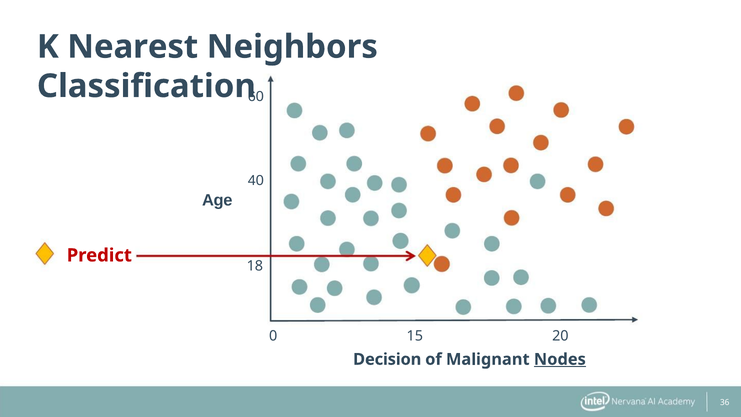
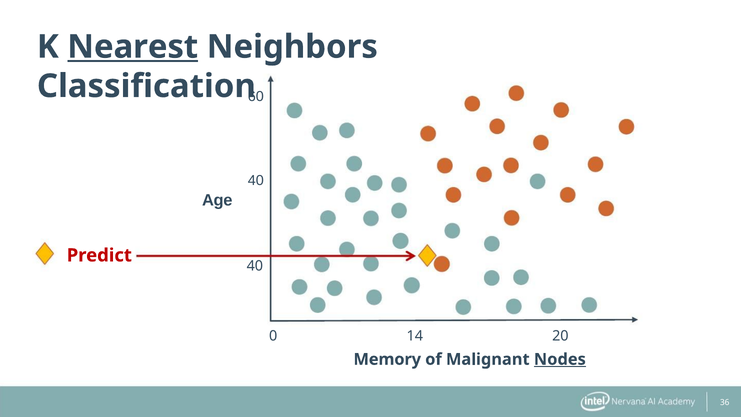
Nearest underline: none -> present (133, 47)
Predict 18: 18 -> 40 (255, 266)
15: 15 -> 14 (415, 336)
Decision: Decision -> Memory (387, 359)
